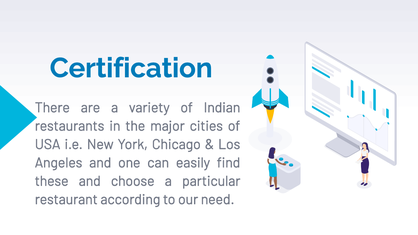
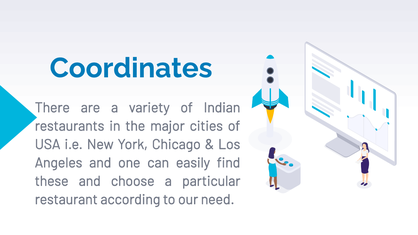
Certification: Certification -> Coordinates (131, 68)
